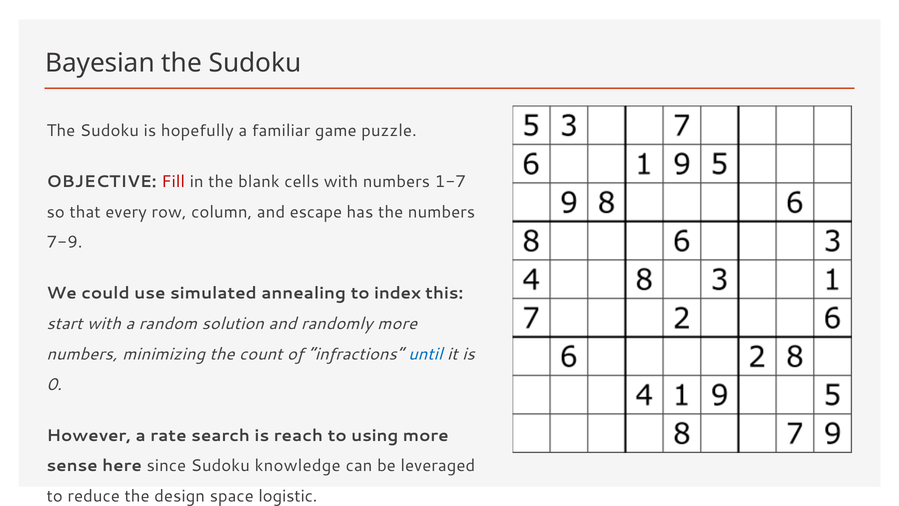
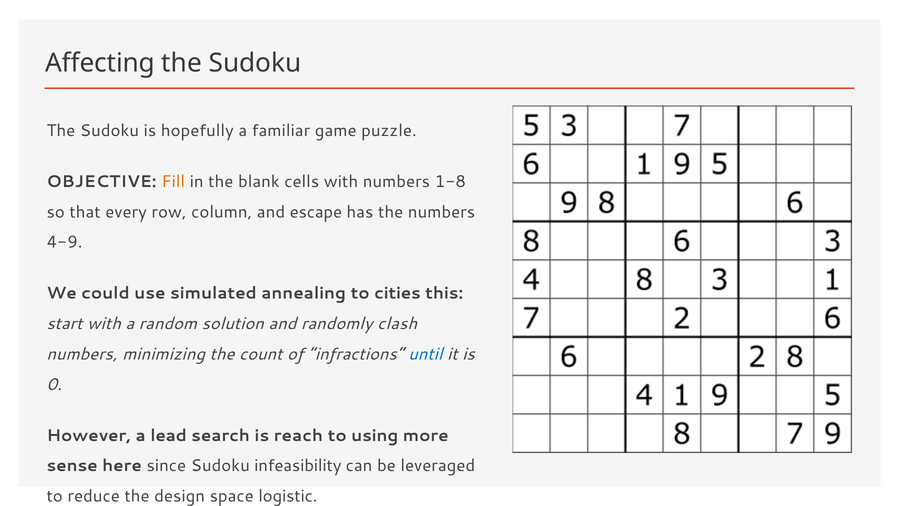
Bayesian: Bayesian -> Affecting (100, 63)
Fill colour: red -> orange (173, 182)
1-7: 1-7 -> 1-8 (450, 182)
7-9: 7-9 -> 4-9 (65, 242)
index: index -> cities (398, 293)
randomly more: more -> clash (397, 324)
rate: rate -> lead (169, 435)
knowledge: knowledge -> infeasibility (298, 466)
